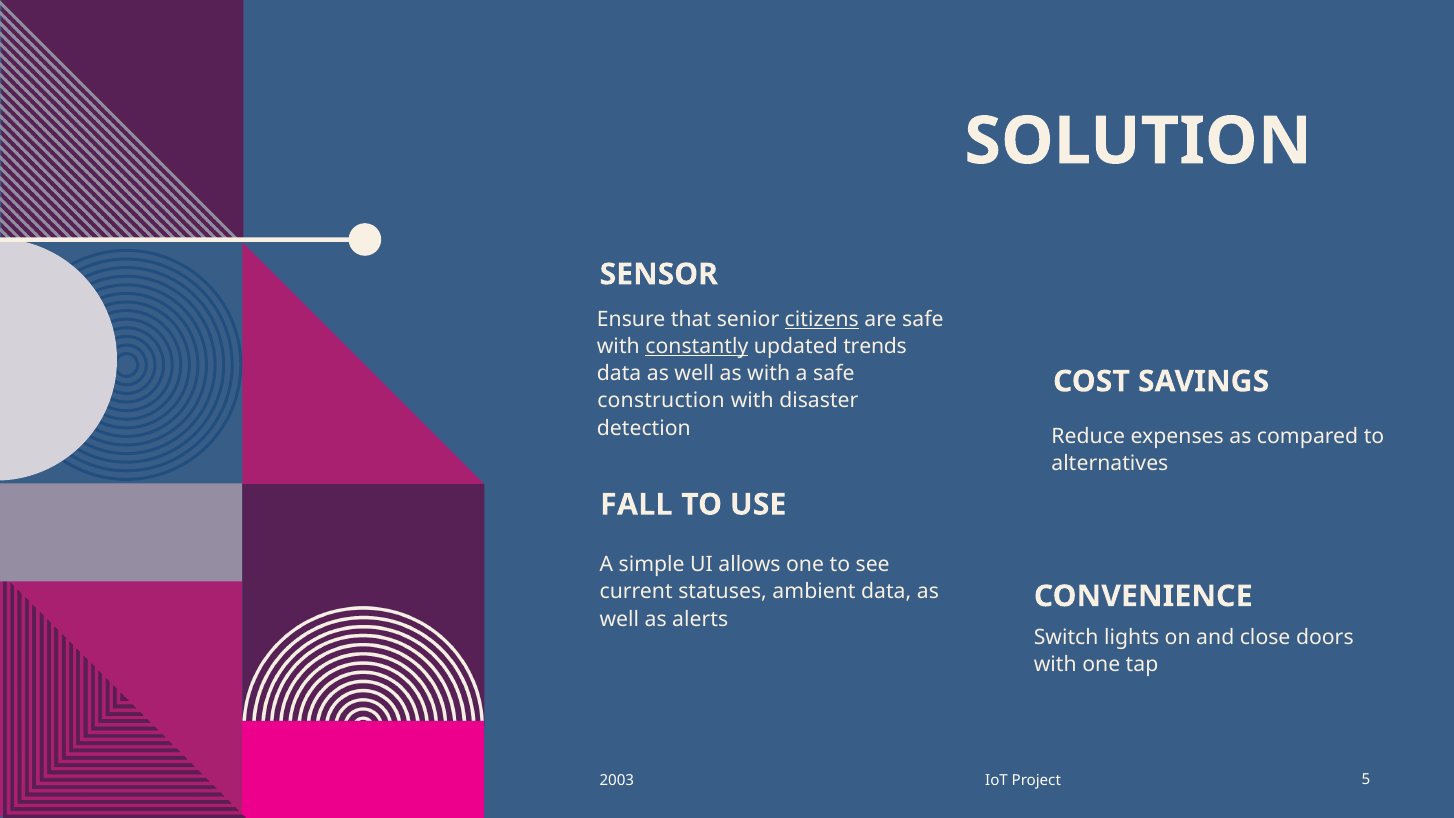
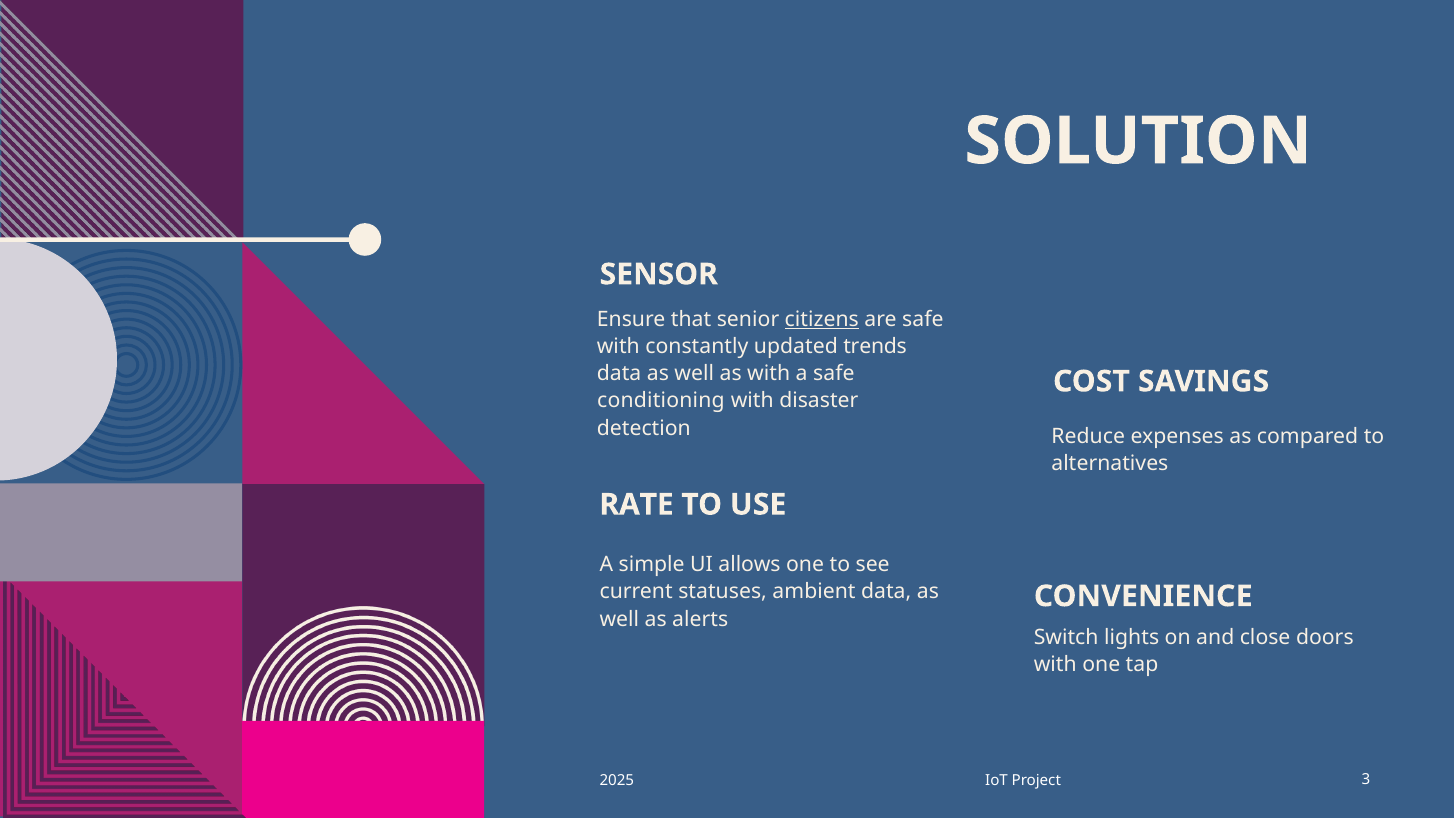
constantly underline: present -> none (697, 346)
construction: construction -> conditioning (661, 401)
FALL: FALL -> RATE (637, 505)
2003: 2003 -> 2025 (617, 780)
5: 5 -> 3 (1366, 780)
